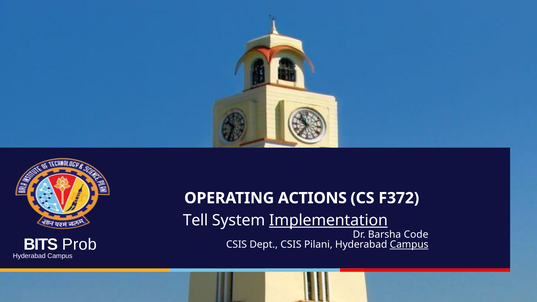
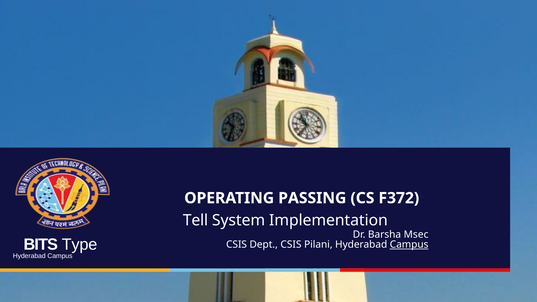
ACTIONS: ACTIONS -> PASSING (312, 198)
Implementation underline: present -> none (328, 220)
Code: Code -> Msec (416, 235)
Prob: Prob -> Type (80, 244)
